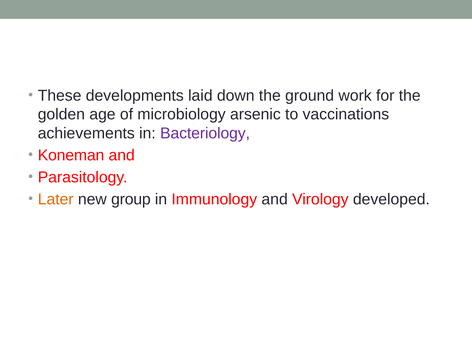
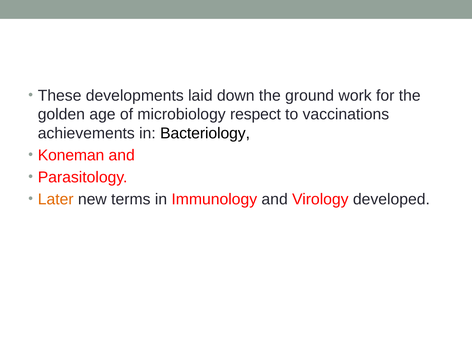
arsenic: arsenic -> respect (255, 114)
Bacteriology colour: purple -> black (205, 133)
group: group -> terms (131, 199)
